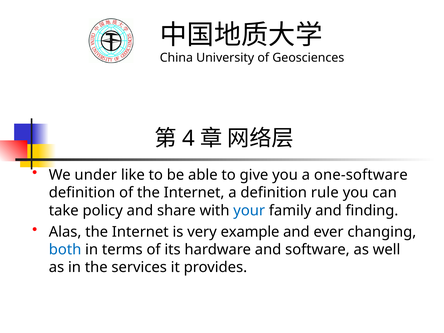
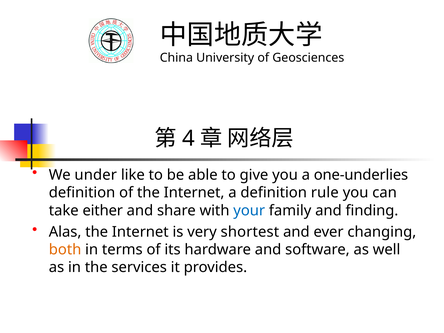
one-software: one-software -> one-underlies (361, 175)
policy: policy -> either (103, 210)
example: example -> shortest (250, 232)
both colour: blue -> orange (65, 250)
